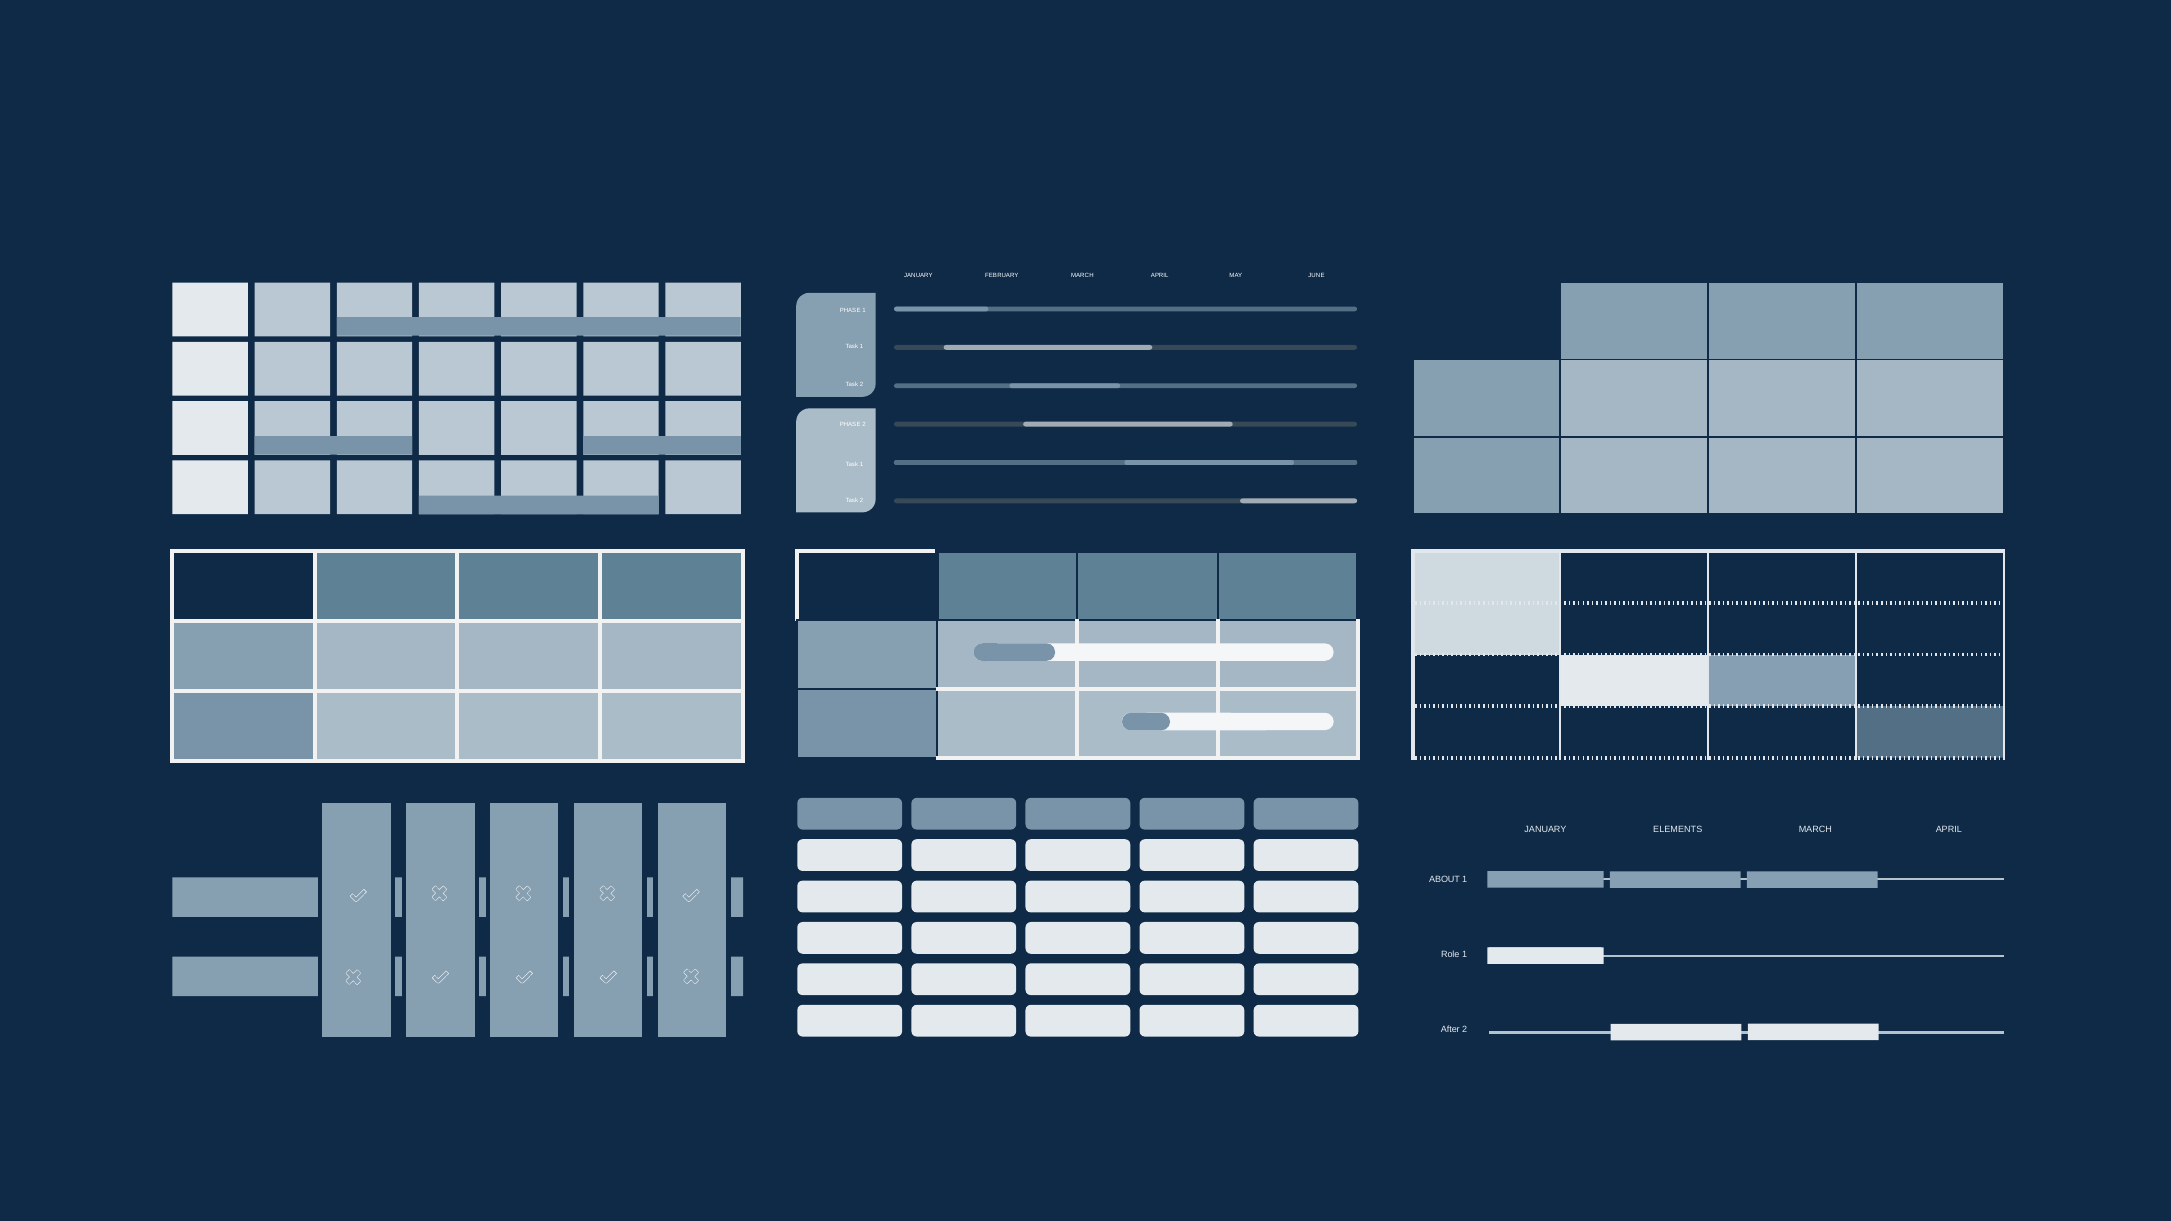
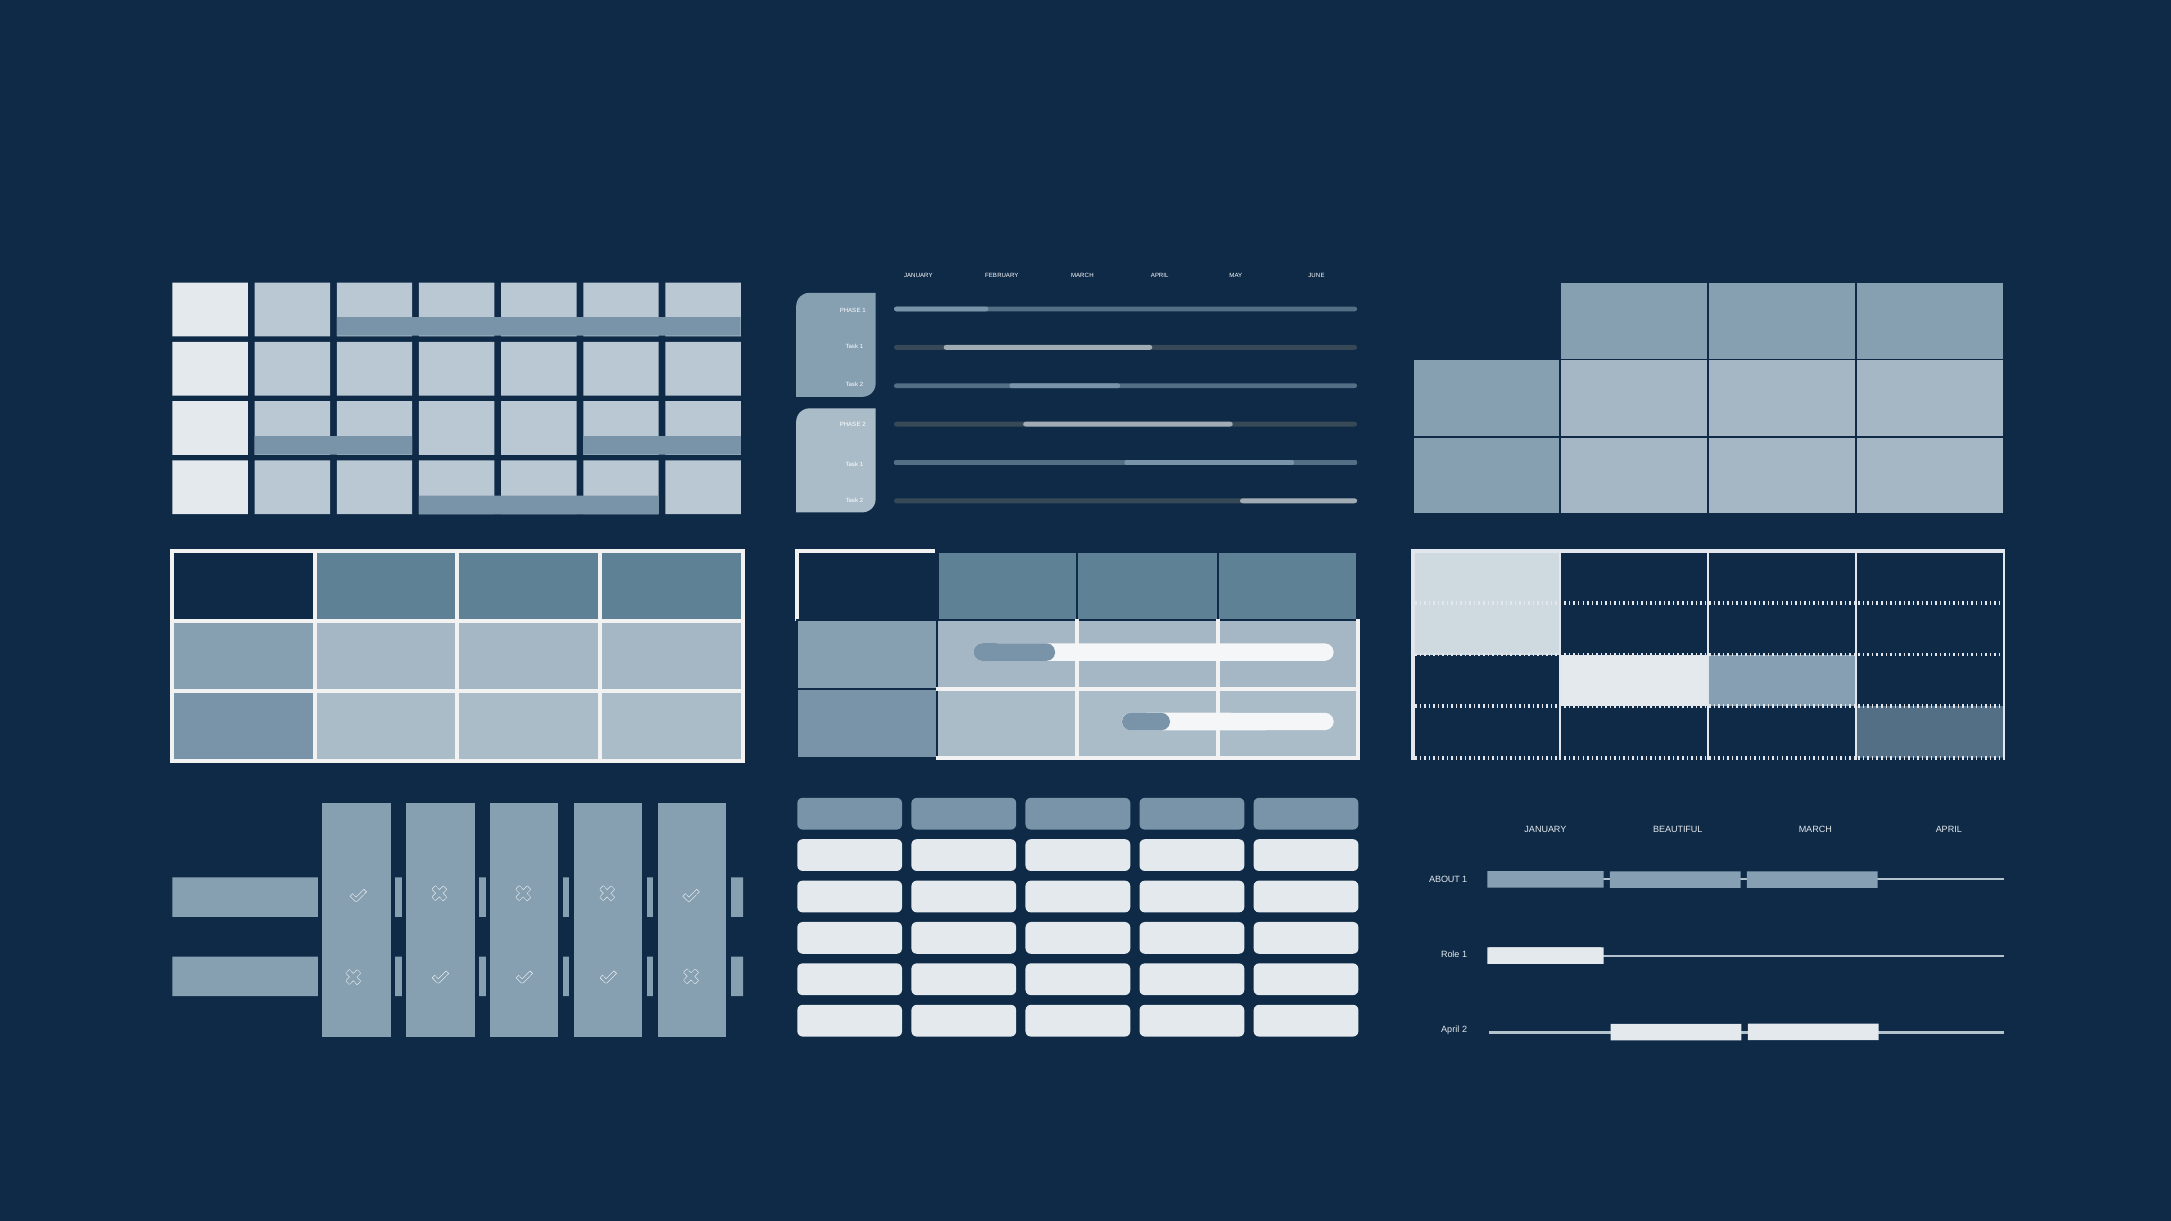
ELEMENTS: ELEMENTS -> BEAUTIFUL (1678, 830)
After: After -> April (1450, 1030)
